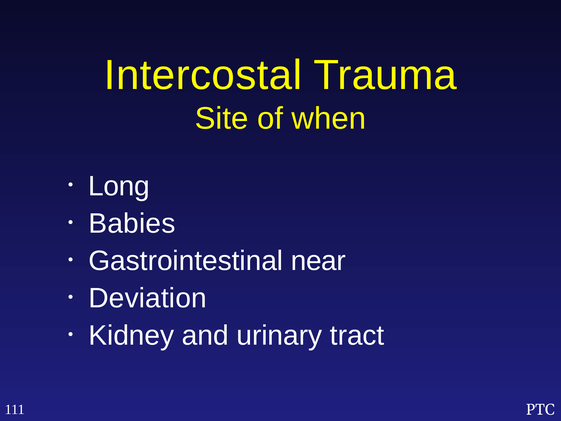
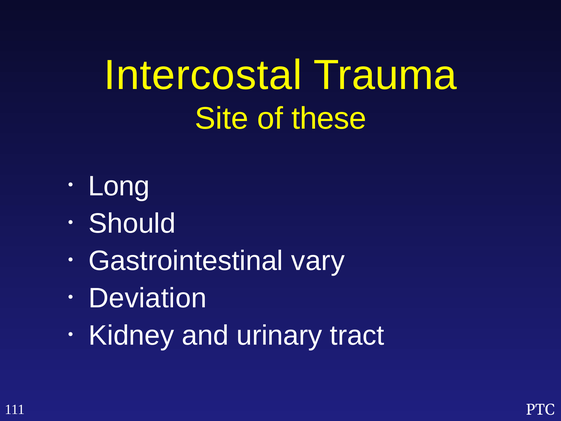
when: when -> these (329, 119)
Babies: Babies -> Should (132, 223)
near: near -> vary (318, 261)
